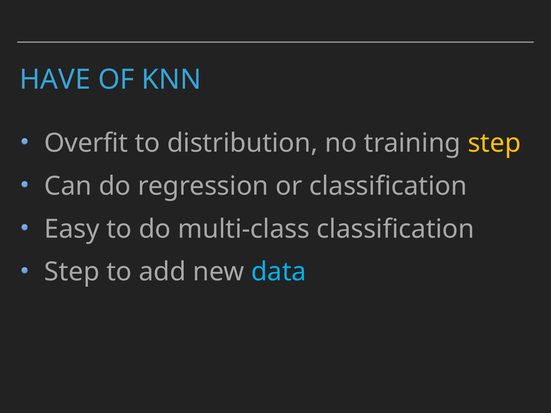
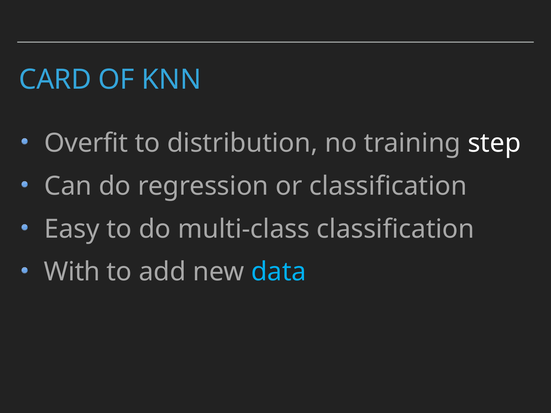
HAVE: HAVE -> CARD (55, 80)
step colour: yellow -> white (494, 143)
Step: Step -> With (72, 272)
